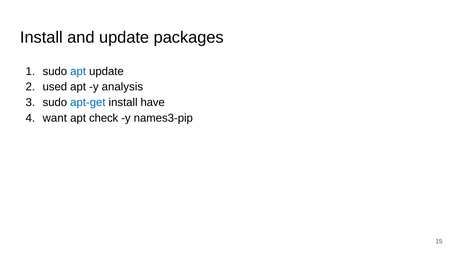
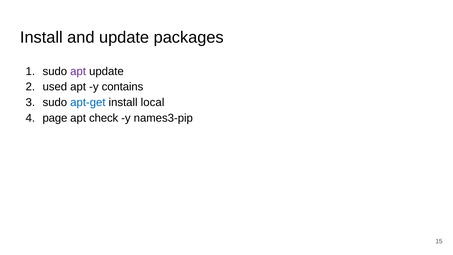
apt colour: blue -> purple (78, 71)
analysis: analysis -> contains (122, 87)
have: have -> local (153, 102)
want: want -> page (55, 118)
